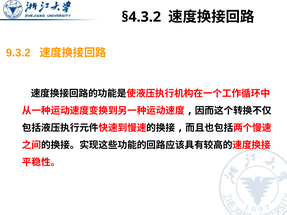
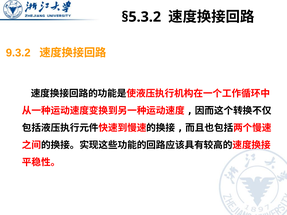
§4.3.2: §4.3.2 -> §5.3.2 (141, 17)
